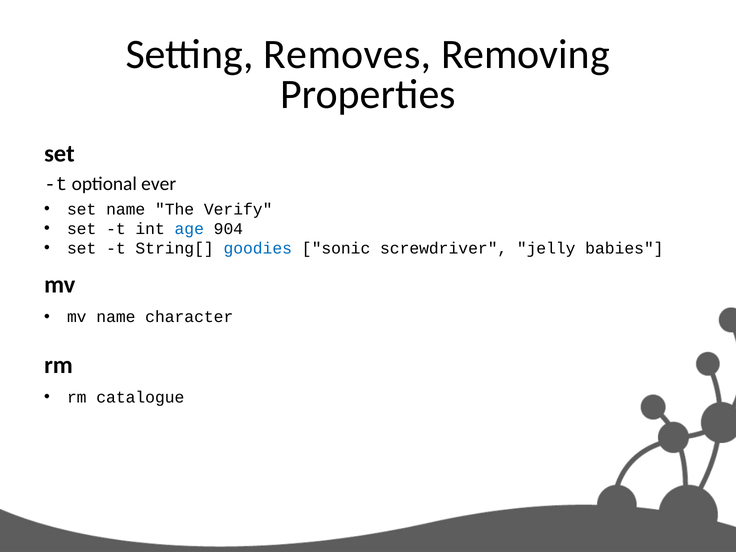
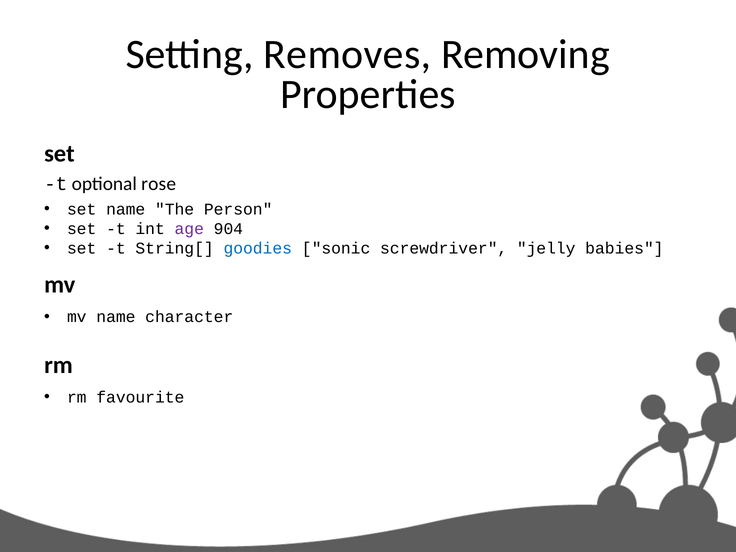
ever: ever -> rose (159, 184)
Verify: Verify -> Person (238, 209)
age colour: blue -> purple (189, 229)
catalogue: catalogue -> favourite (140, 397)
